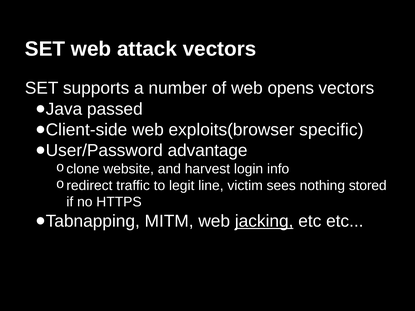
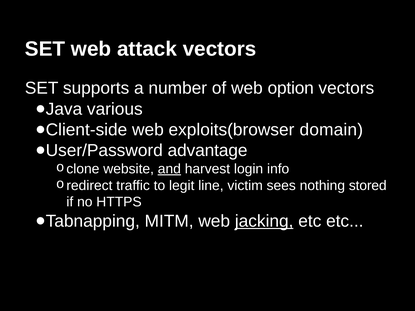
opens: opens -> option (291, 88)
passed: passed -> various (115, 109)
specific: specific -> domain (331, 130)
and underline: none -> present (169, 169)
